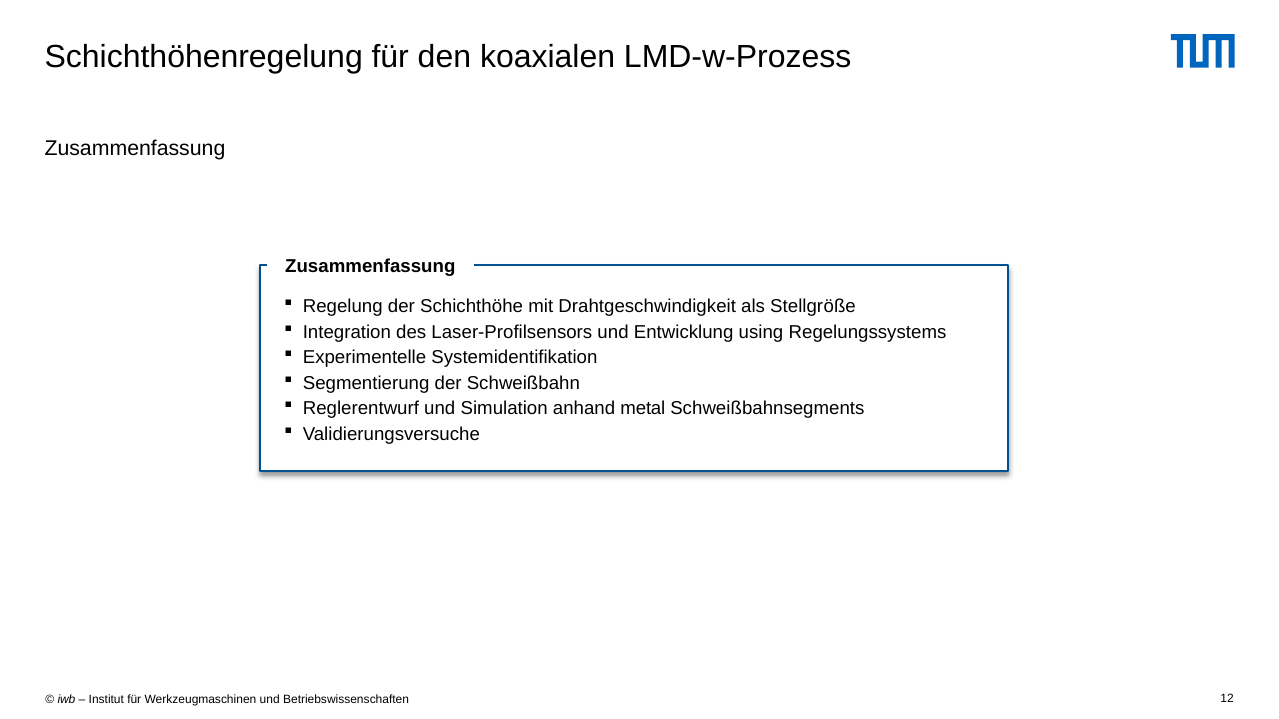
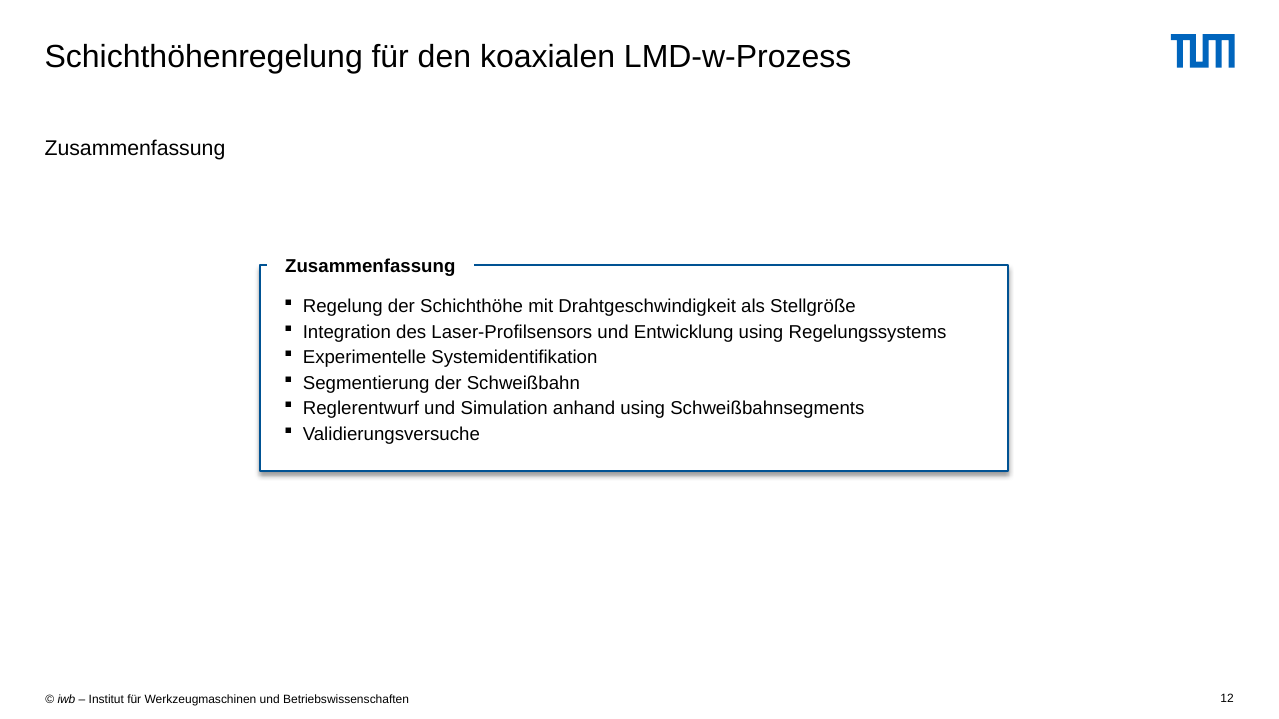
anhand metal: metal -> using (643, 409)
